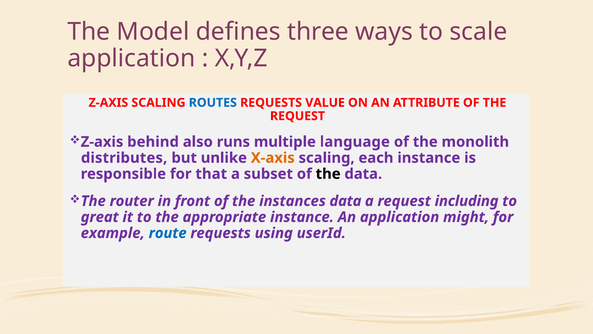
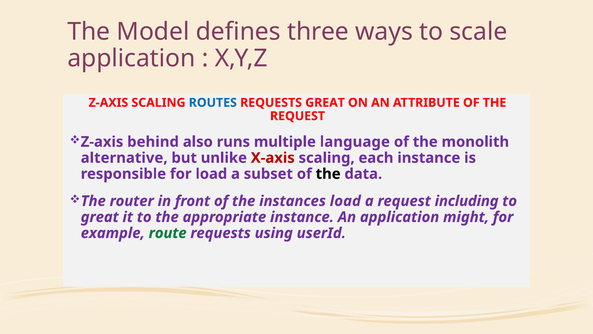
REQUESTS VALUE: VALUE -> GREAT (325, 103)
distributes: distributes -> alternative (124, 158)
X-axis colour: orange -> red (273, 158)
for that: that -> load (211, 174)
instances data: data -> load (345, 201)
route colour: blue -> green (168, 233)
